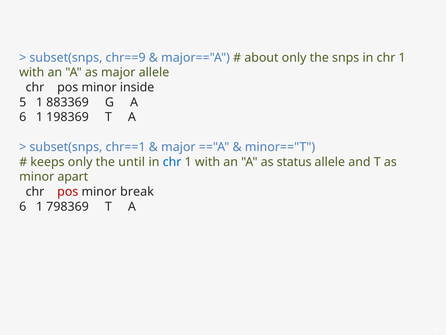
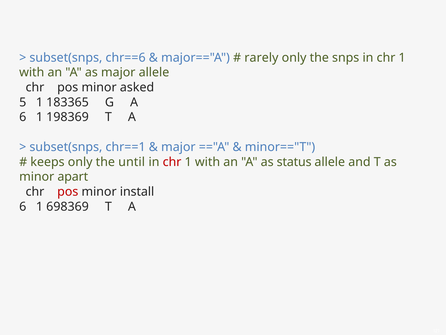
chr==9: chr==9 -> chr==6 (126, 58)
about: about -> rarely (261, 58)
inside: inside -> asked (137, 87)
883369: 883369 -> 183365 (68, 102)
chr colour: blue -> red (172, 162)
break: break -> install (137, 191)
798369: 798369 -> 698369 (68, 206)
